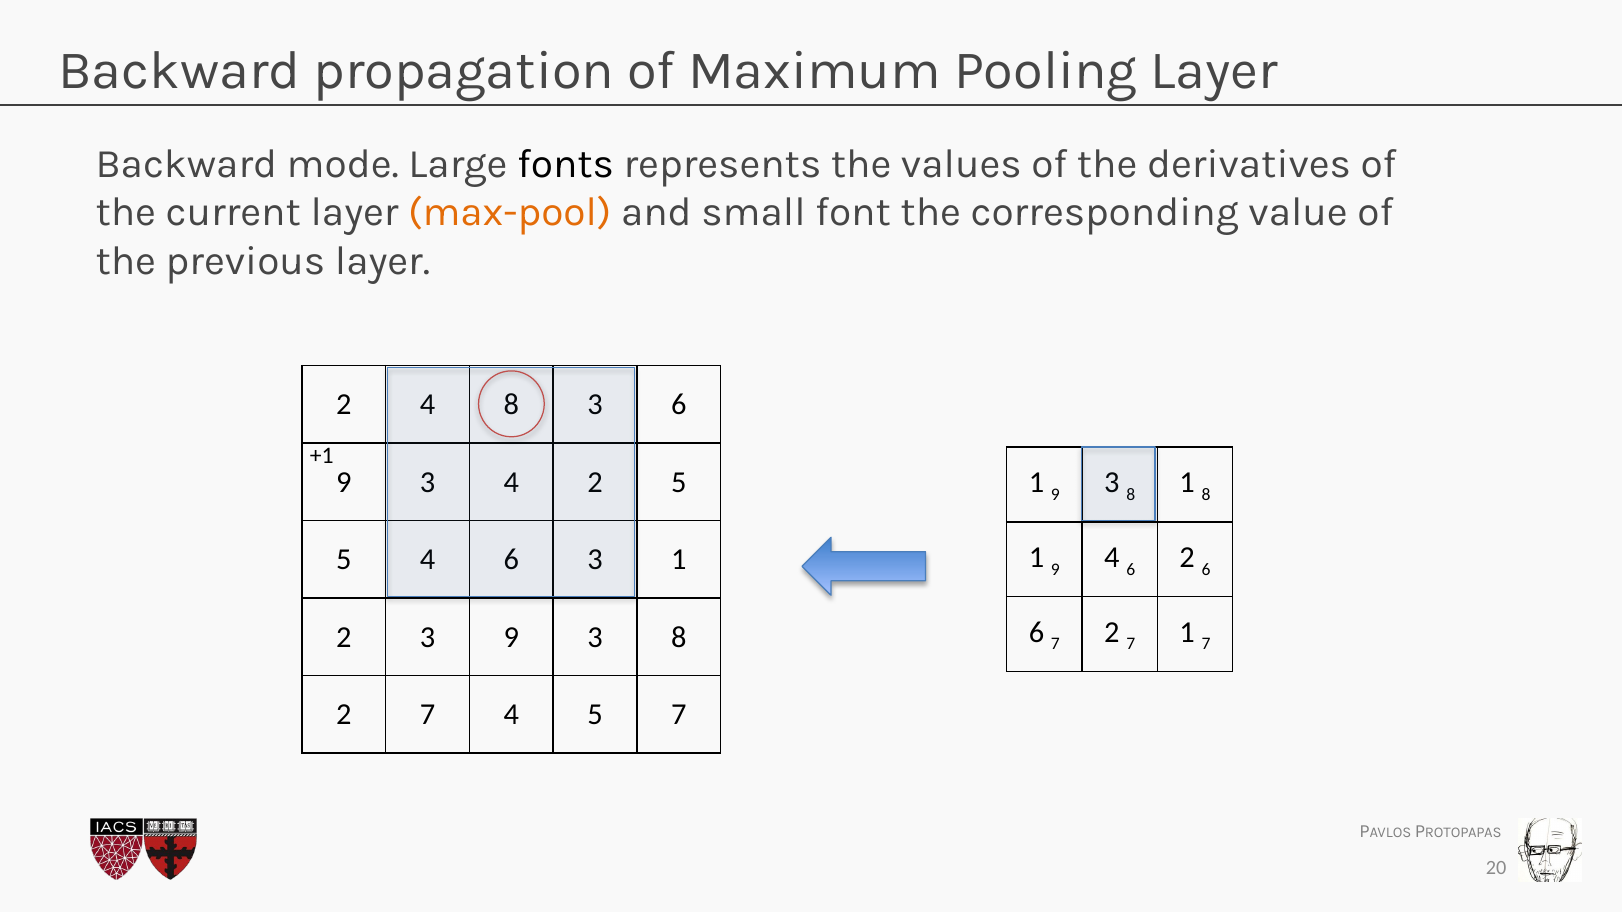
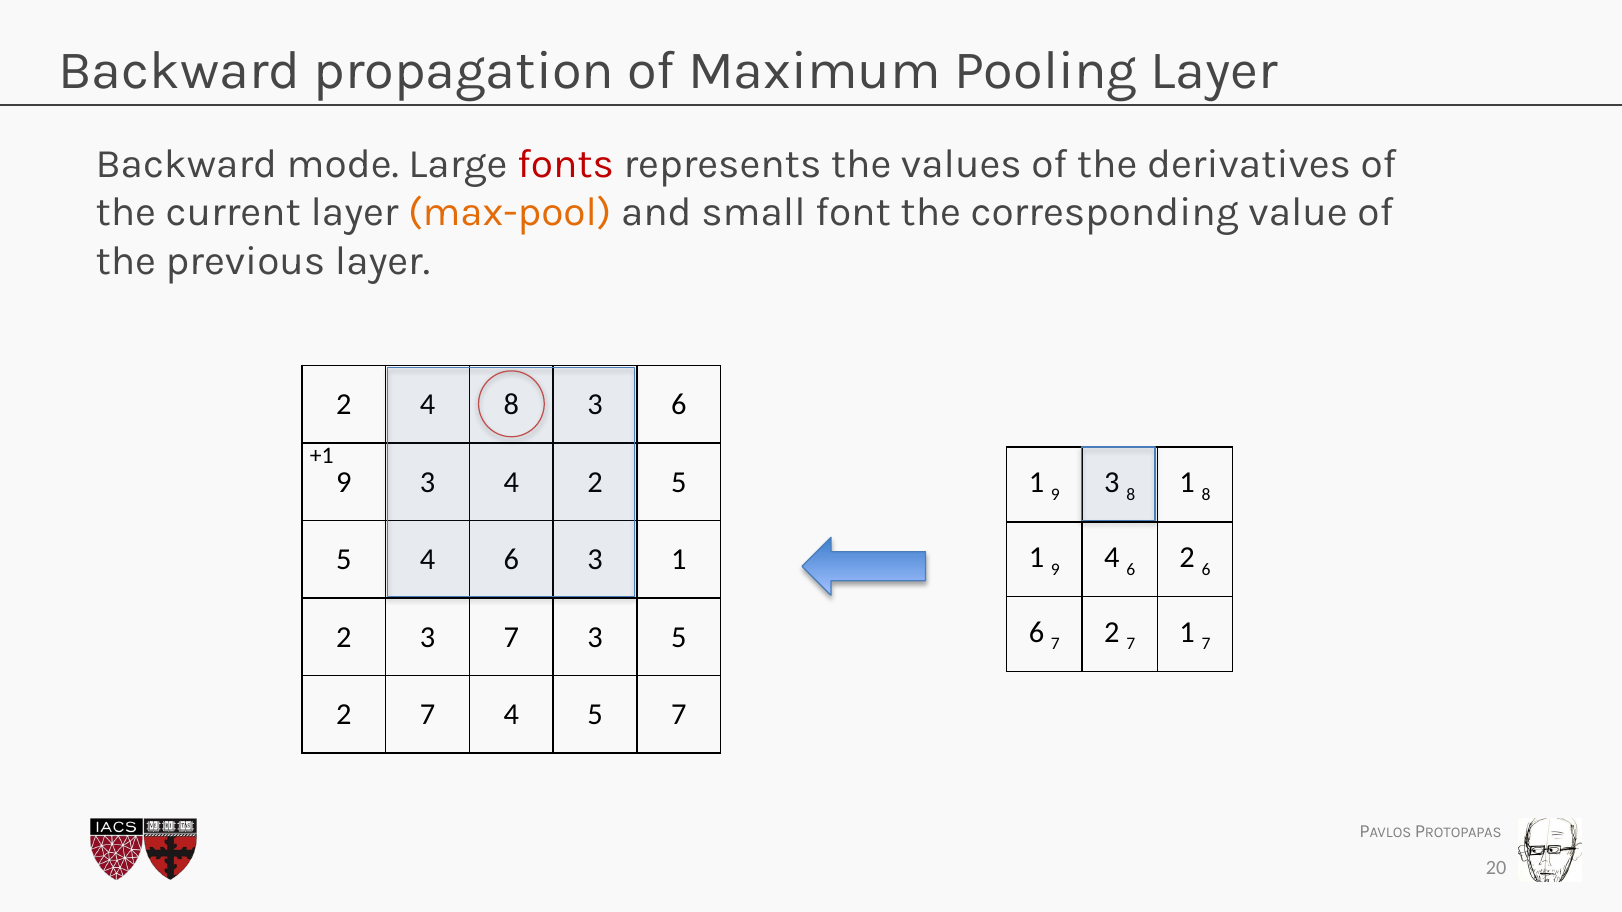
fonts colour: black -> red (566, 164)
3 9: 9 -> 7 (511, 637)
8: 8 -> 5 (679, 637)
